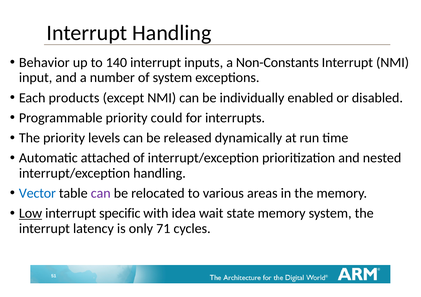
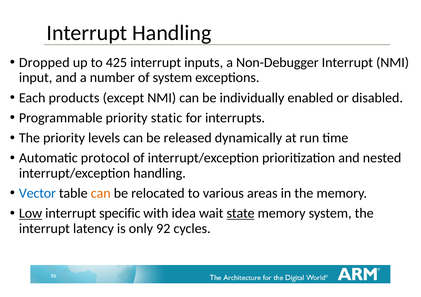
Behavior: Behavior -> Dropped (44, 63)
140: 140 -> 425 (116, 63)
Non-Constants: Non-Constants -> Non-Debugger (277, 63)
could: could -> static (167, 118)
attached: attached -> protocol (105, 158)
can colour: purple -> orange (101, 194)
state underline: none -> present (241, 214)
71: 71 -> 92 (163, 229)
